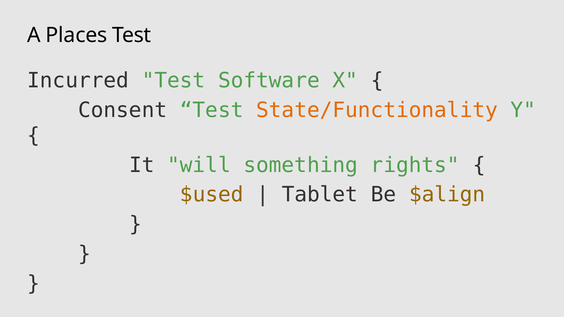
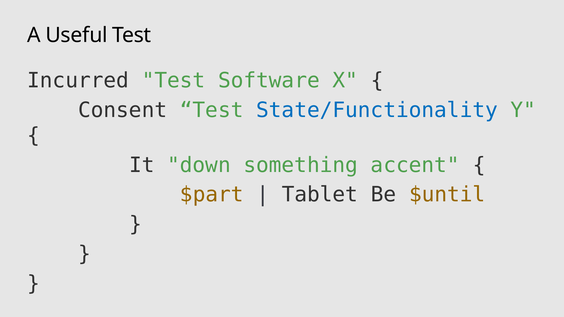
Places: Places -> Useful (77, 35)
State/Functionality colour: orange -> blue (377, 110)
will: will -> down (199, 165)
rights: rights -> accent (415, 165)
$used: $used -> $part (212, 195)
$align: $align -> $until (447, 195)
